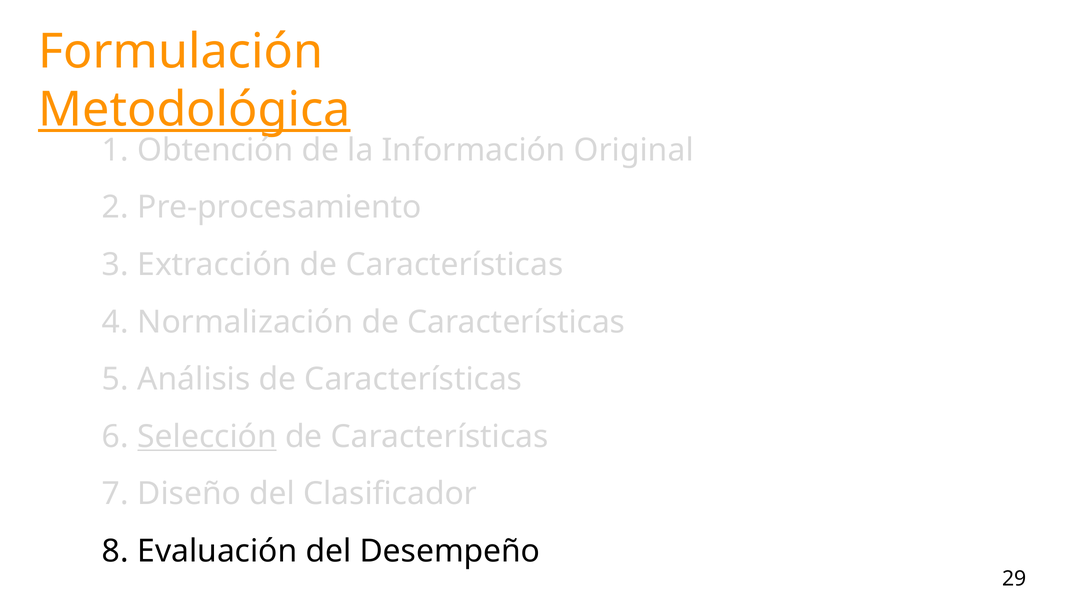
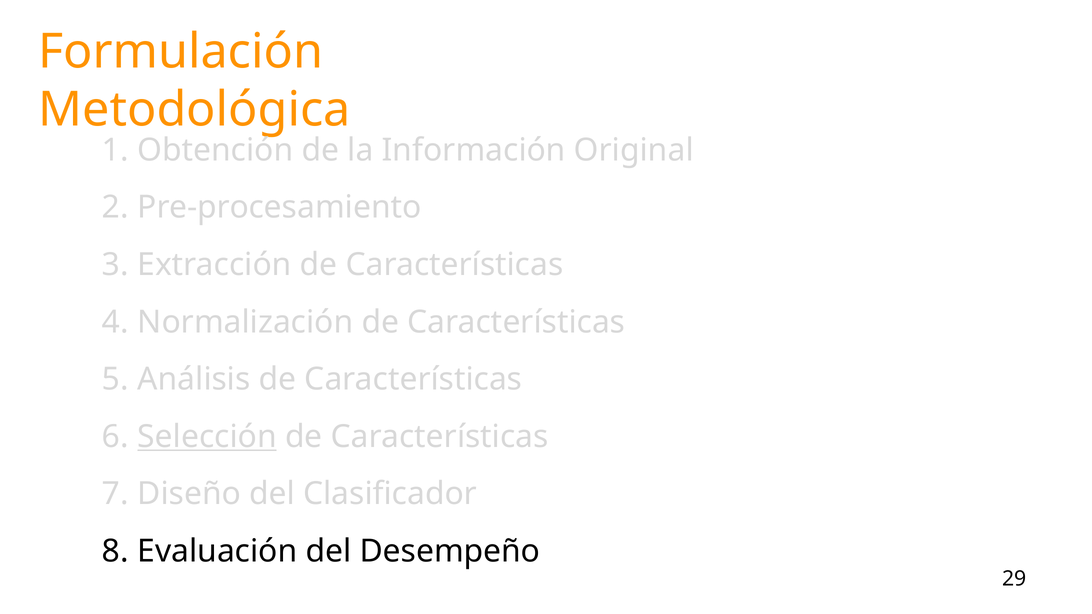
Metodológica underline: present -> none (194, 110)
